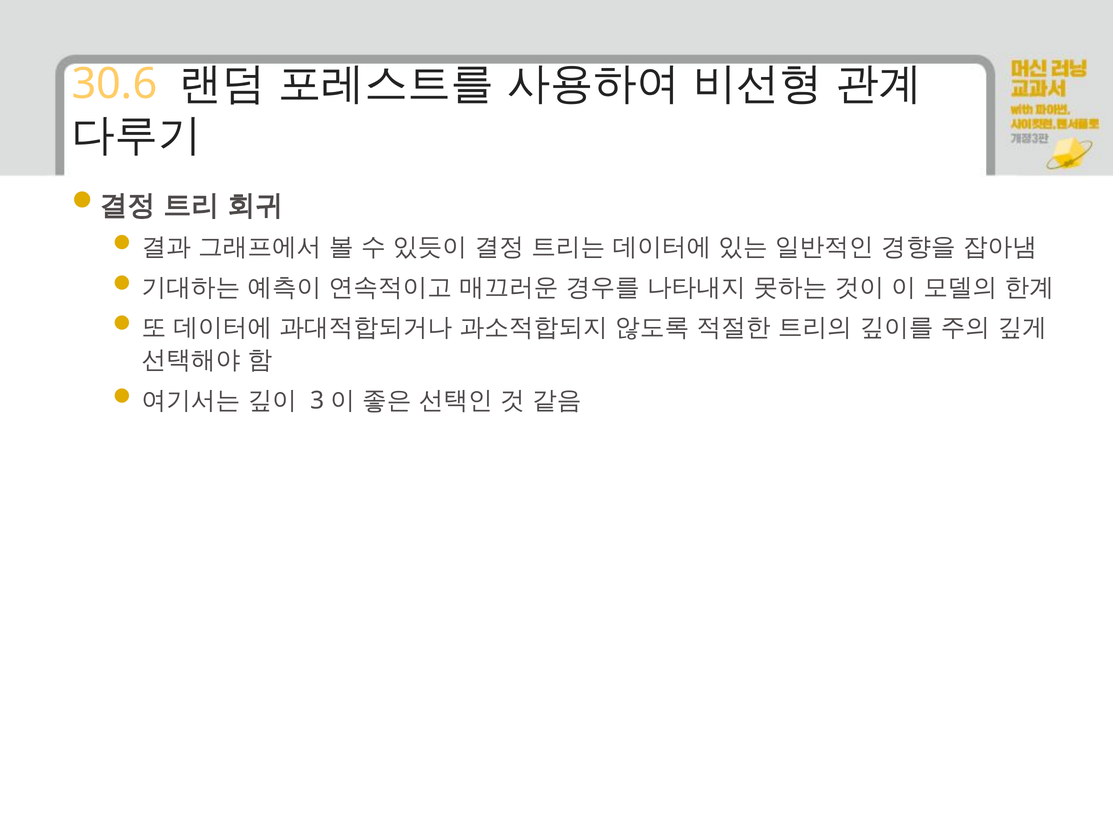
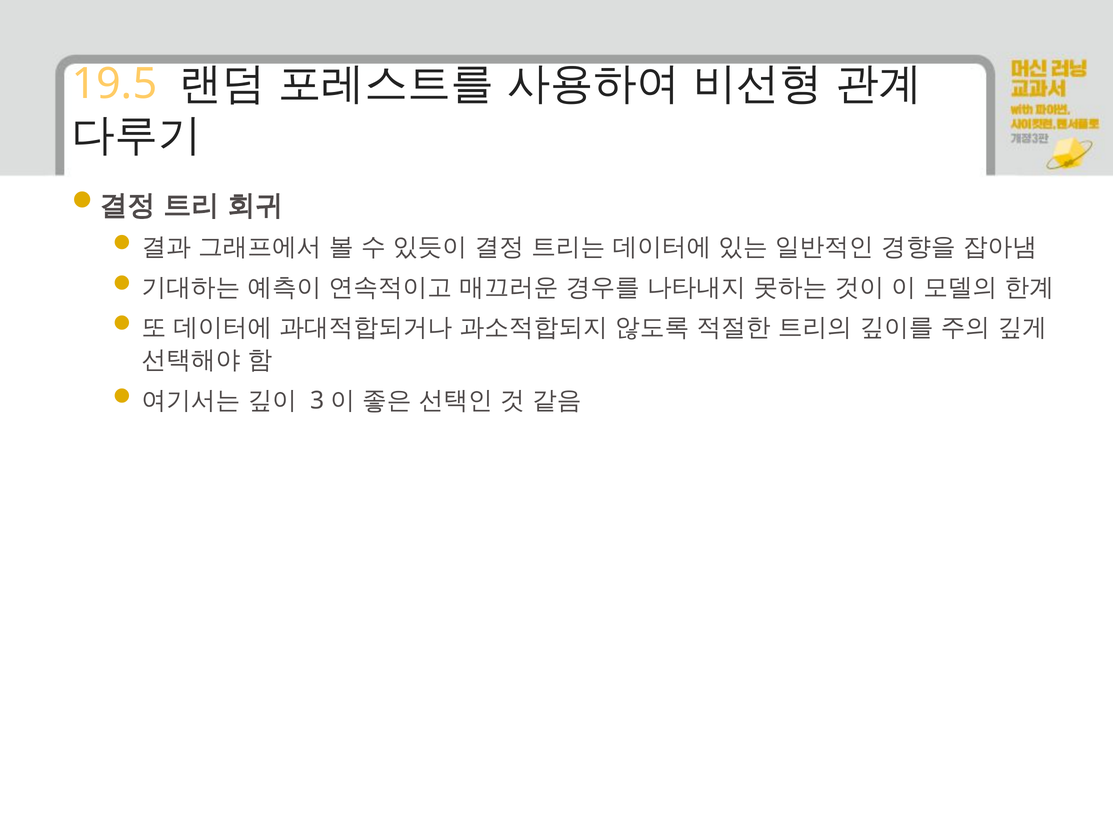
30.6: 30.6 -> 19.5 (114, 84)
